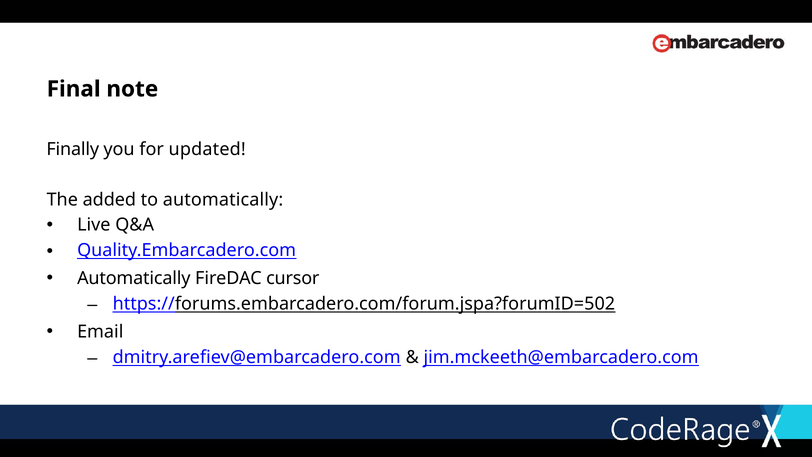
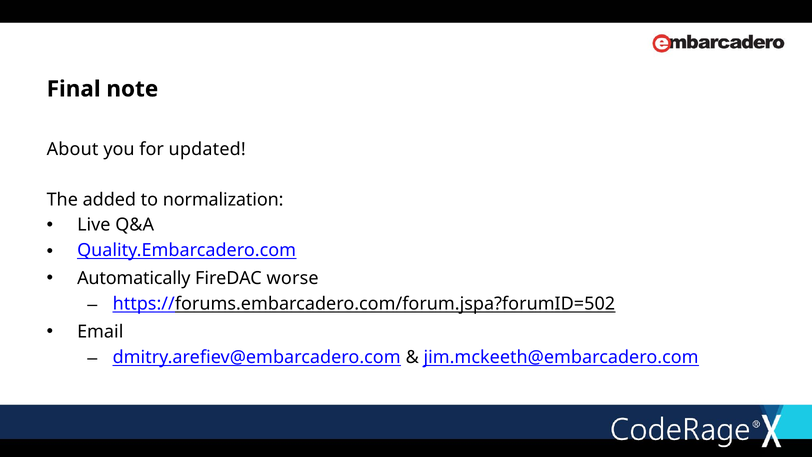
Finally: Finally -> About (73, 149)
to automatically: automatically -> normalization (223, 200)
cursor: cursor -> worse (293, 278)
